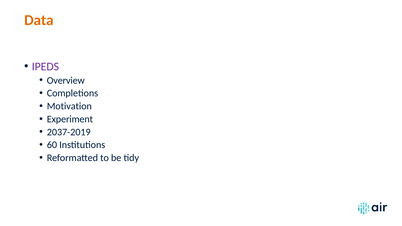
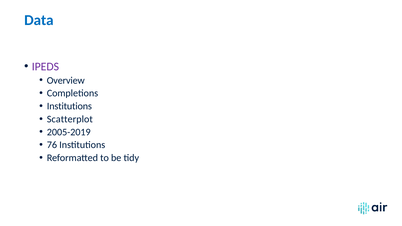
Data colour: orange -> blue (39, 20)
Motivation: Motivation -> Institutions (69, 106)
Experiment: Experiment -> Scatterplot (70, 119)
2037-2019: 2037-2019 -> 2005-2019 (69, 132)
60: 60 -> 76 (52, 145)
